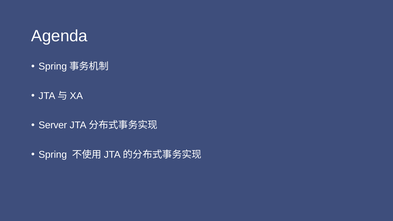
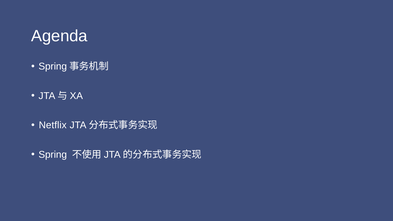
Server: Server -> Netflix (53, 125)
